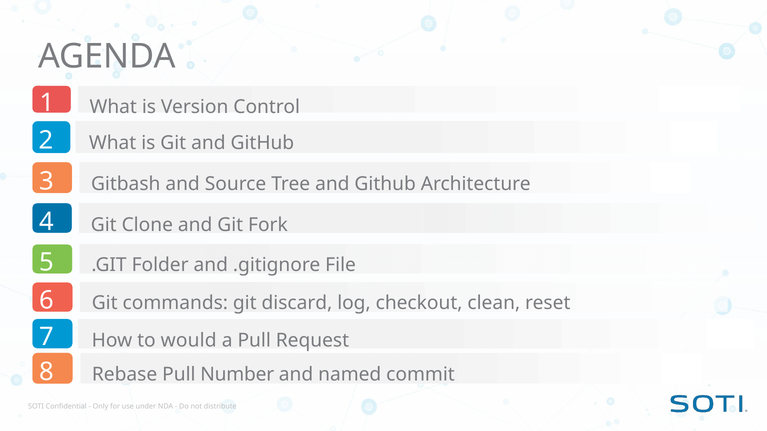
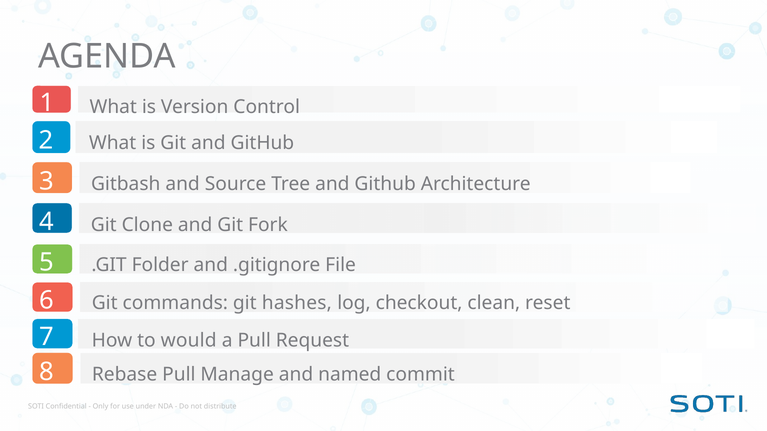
discard: discard -> hashes (297, 303)
Number: Number -> Manage (237, 375)
